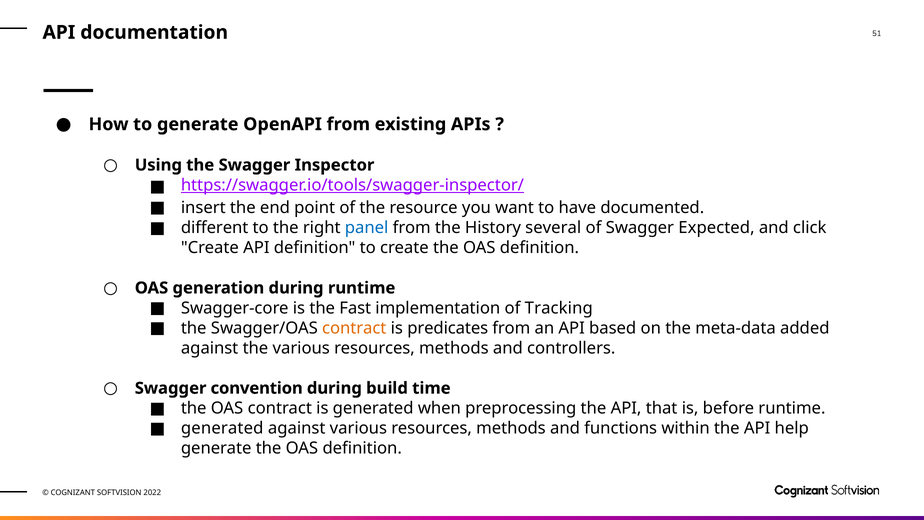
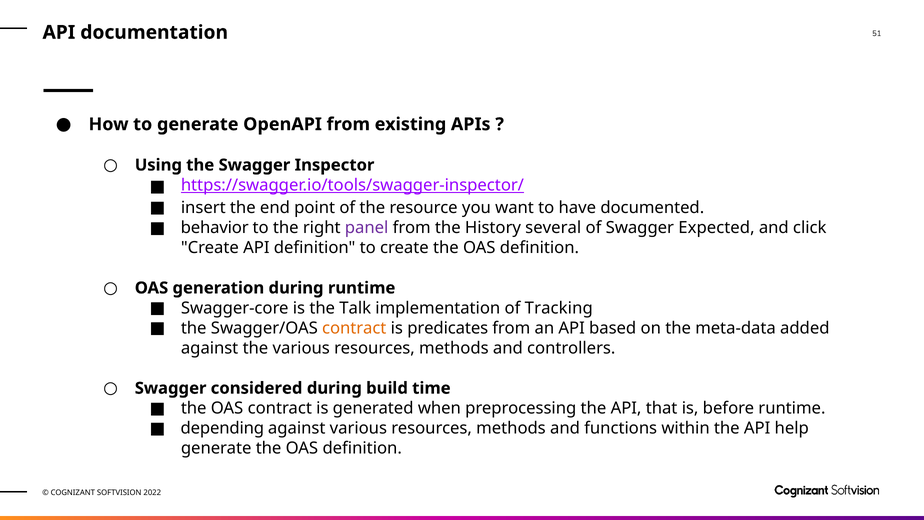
different: different -> behavior (215, 228)
panel colour: blue -> purple (367, 228)
Fast: Fast -> Talk (355, 308)
convention: convention -> considered (257, 388)
generated: generated -> depending (222, 428)
